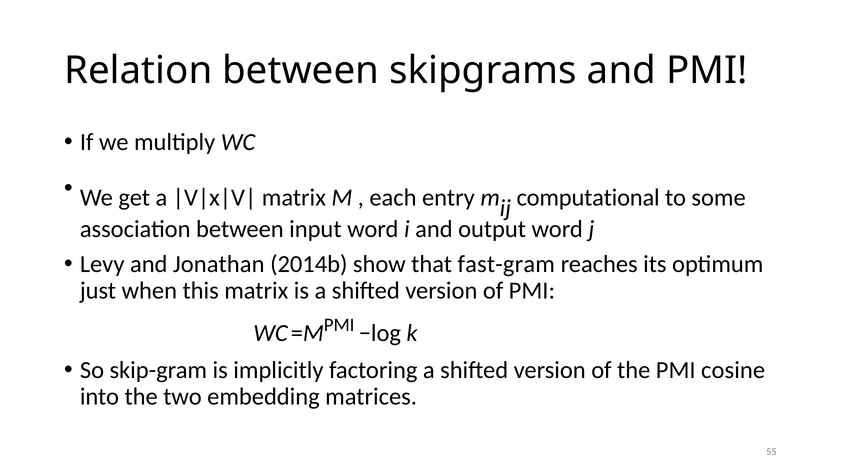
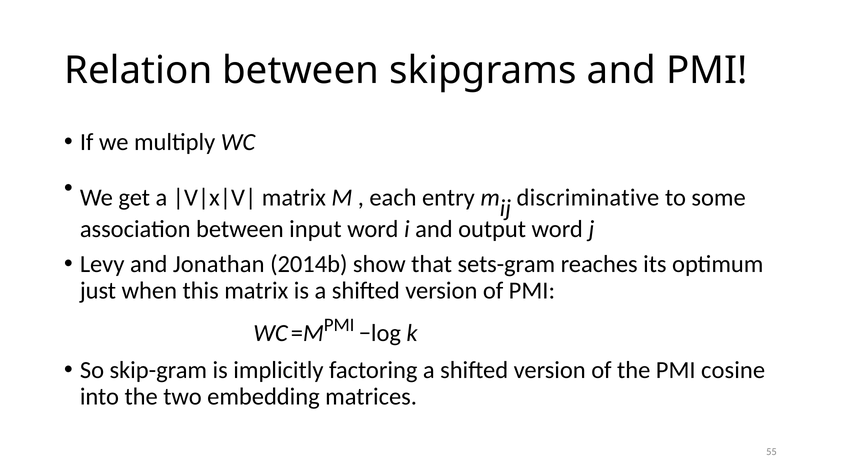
computational: computational -> discriminative (588, 198)
fast-gram: fast-gram -> sets-gram (506, 264)
